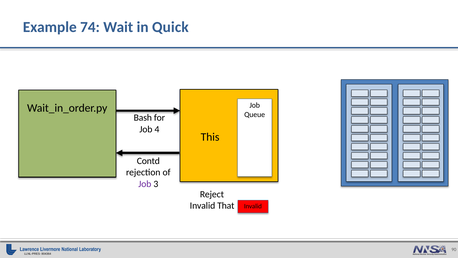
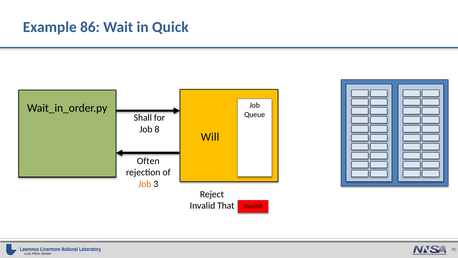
74: 74 -> 86 (90, 27)
Bash: Bash -> Shall (143, 118)
4: 4 -> 8 (157, 129)
This: This -> Will (210, 137)
Contd: Contd -> Often (148, 161)
Job colour: purple -> orange (145, 184)
